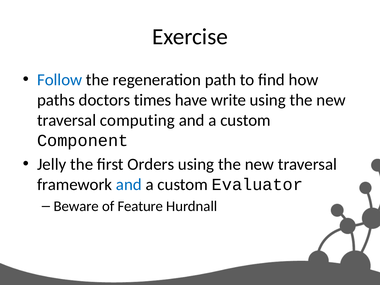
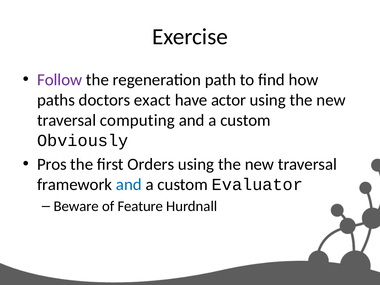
Follow colour: blue -> purple (60, 80)
times: times -> exact (152, 100)
write: write -> actor (229, 100)
Component: Component -> Obviously (83, 141)
Jelly: Jelly -> Pros (52, 164)
